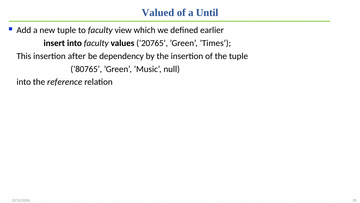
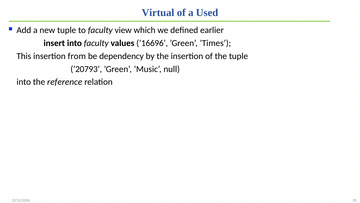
Valued: Valued -> Virtual (158, 13)
Until: Until -> Used (207, 13)
’20765: ’20765 -> ’16696 (152, 43)
after: after -> from (77, 56)
’80765: ’80765 -> ’20793 (86, 69)
